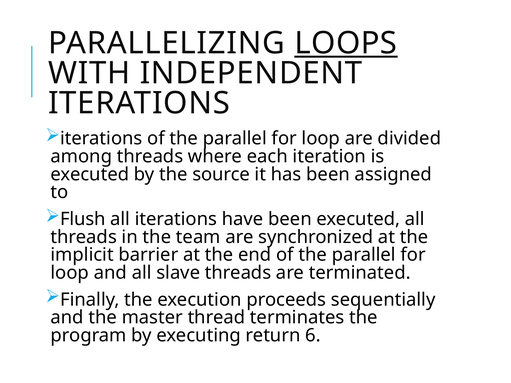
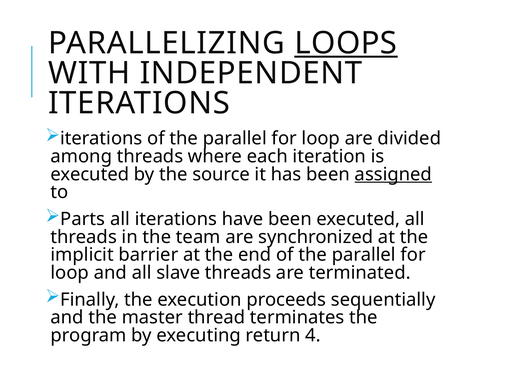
assigned underline: none -> present (393, 174)
Flush: Flush -> Parts (83, 219)
6: 6 -> 4 (313, 336)
